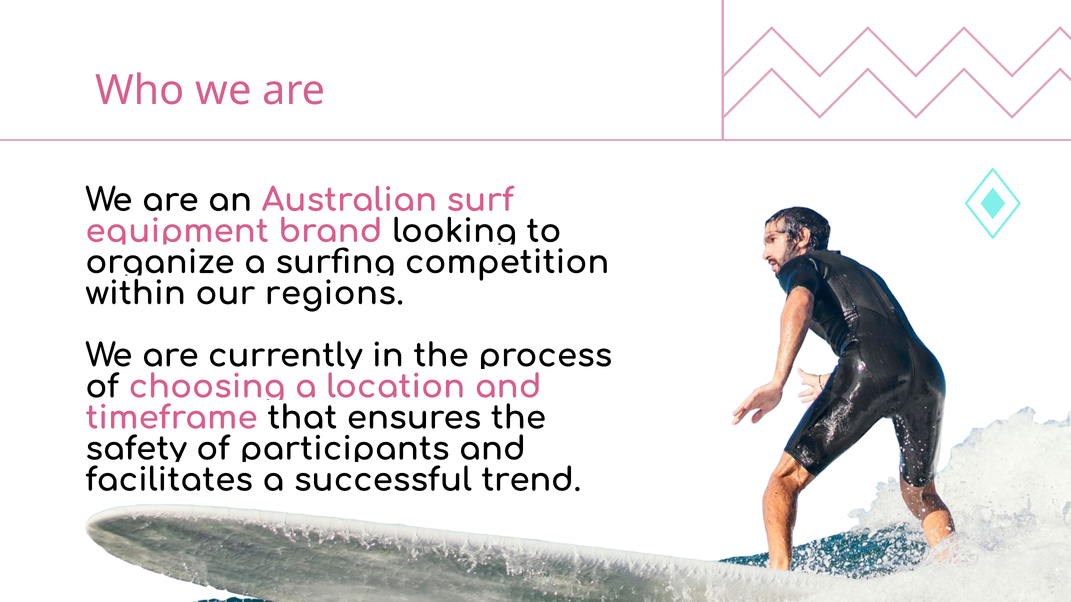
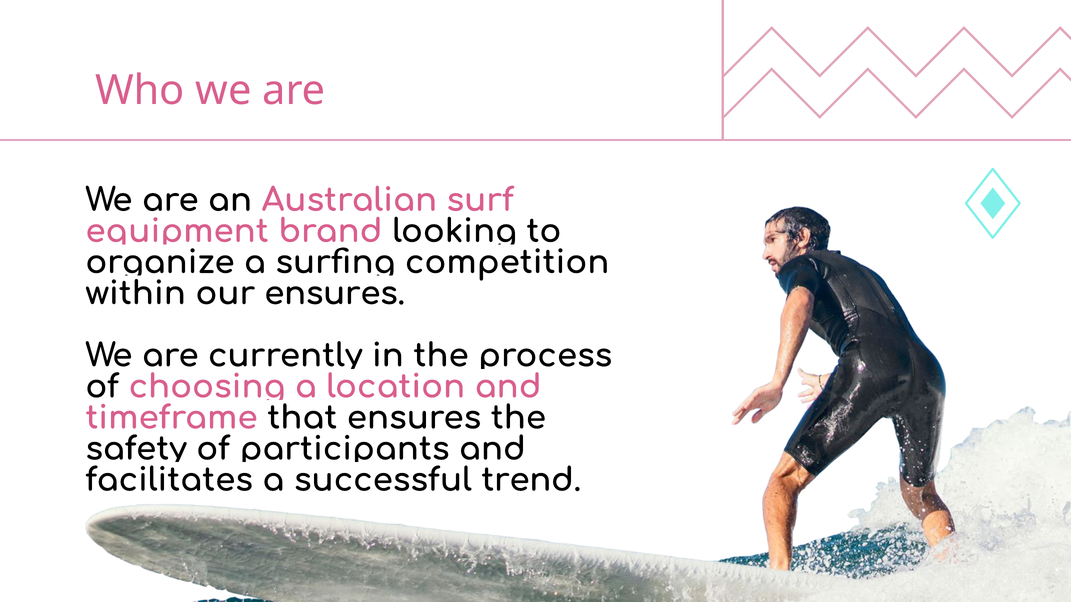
our regions: regions -> ensures (335, 294)
